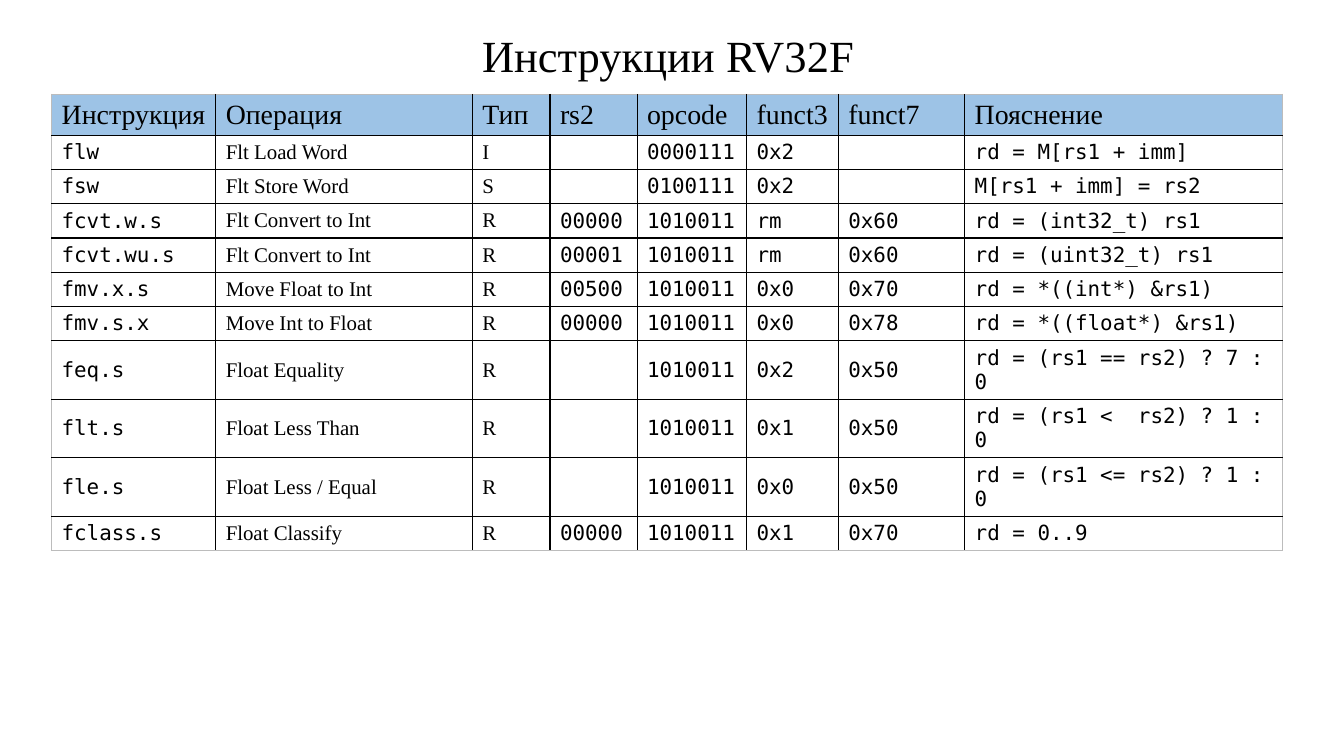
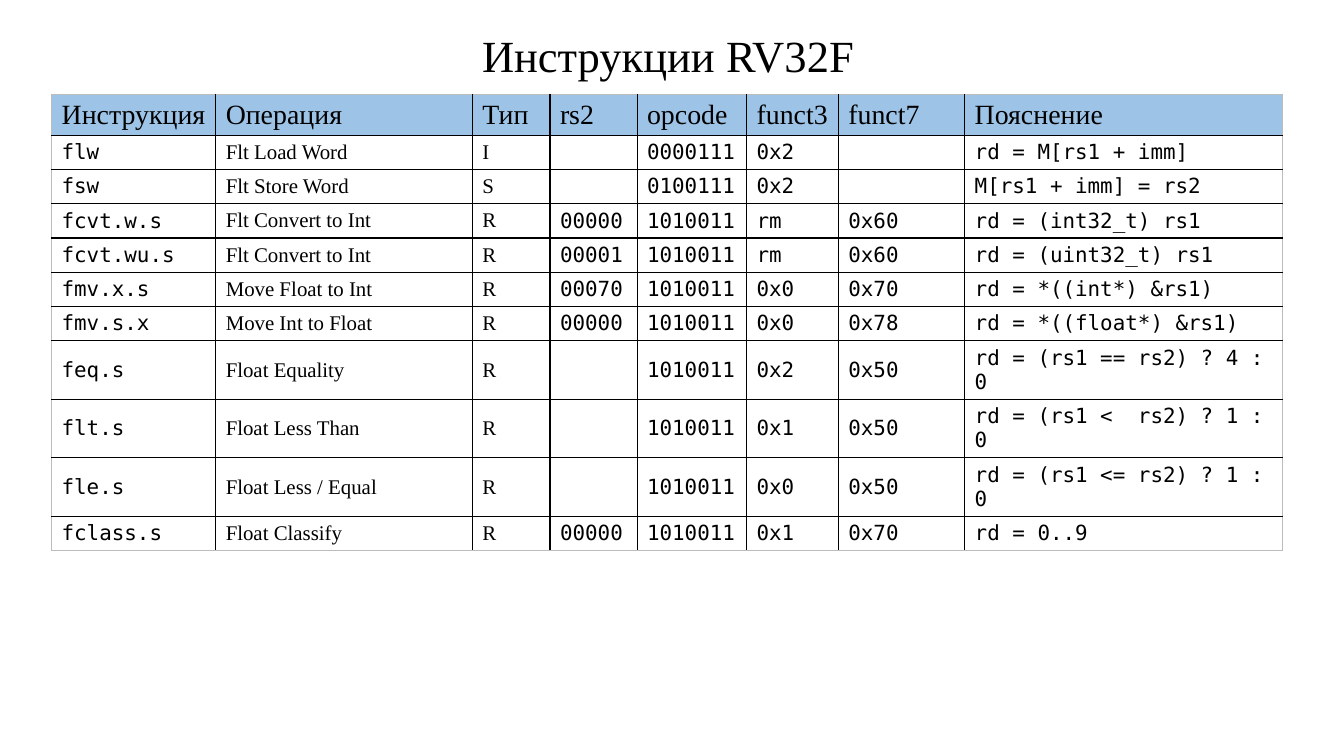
00500: 00500 -> 00070 (591, 290)
7: 7 -> 4 (1232, 359)
